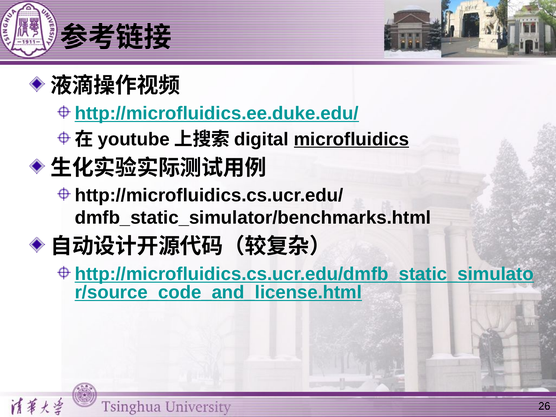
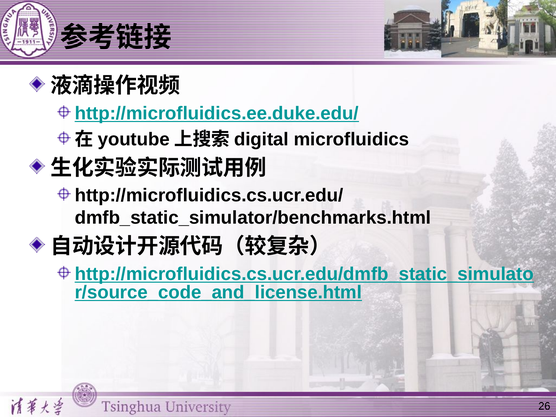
microfluidics underline: present -> none (351, 139)
